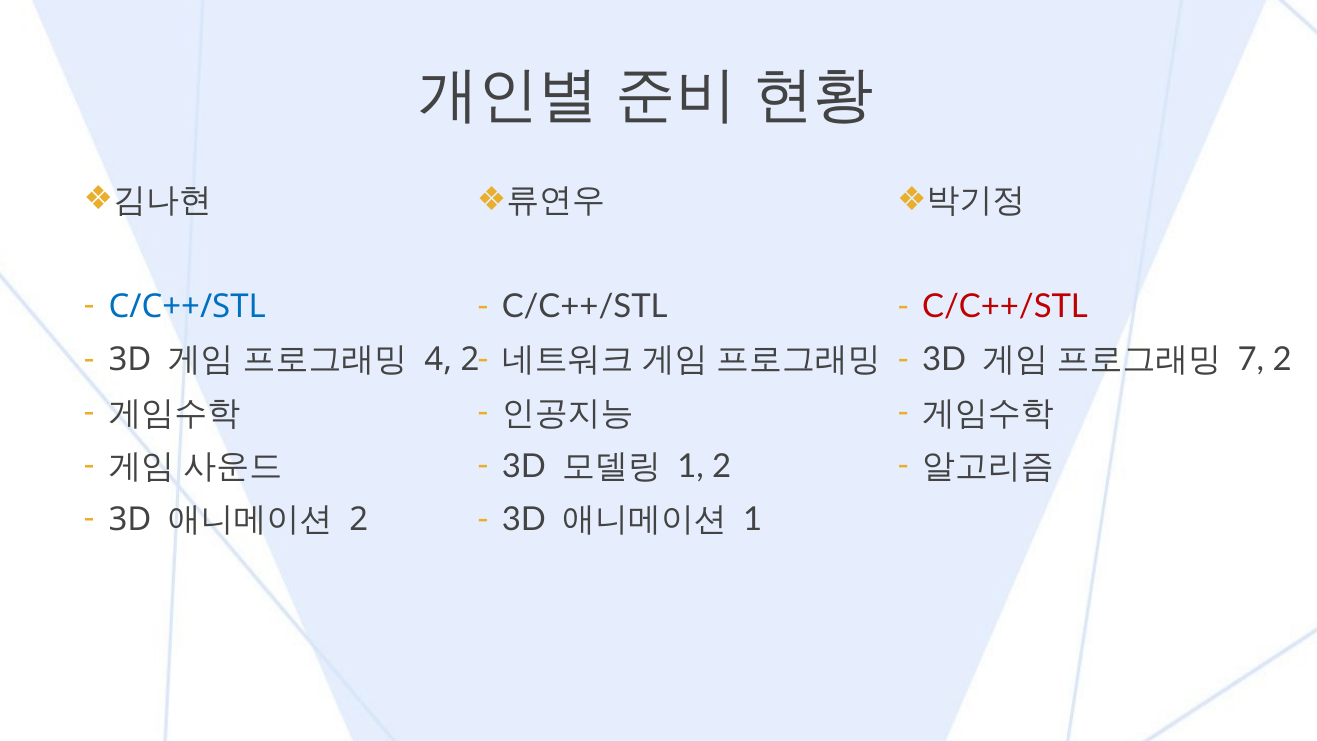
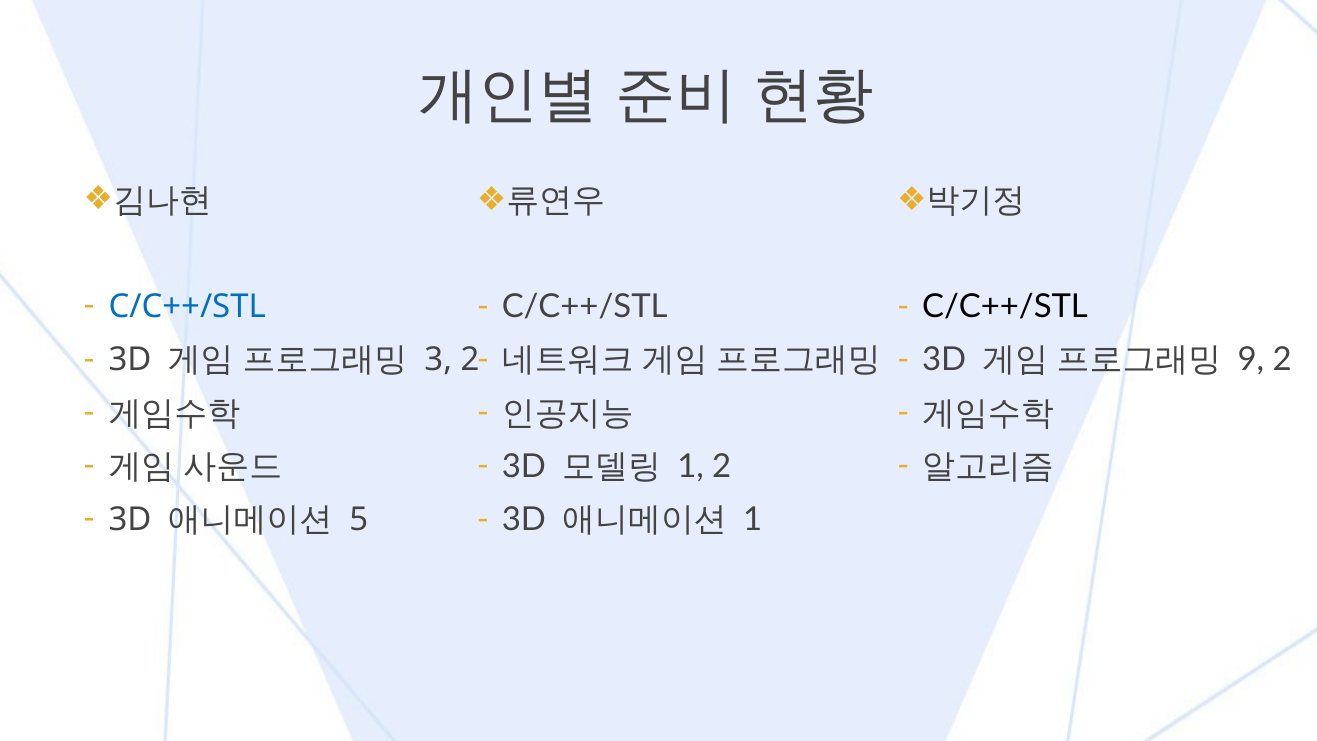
C/C++/STL colour: red -> black (1005, 307)
4: 4 -> 3 (438, 360)
7: 7 -> 9 (1251, 360)
2: 2 -> 5 (359, 520)
